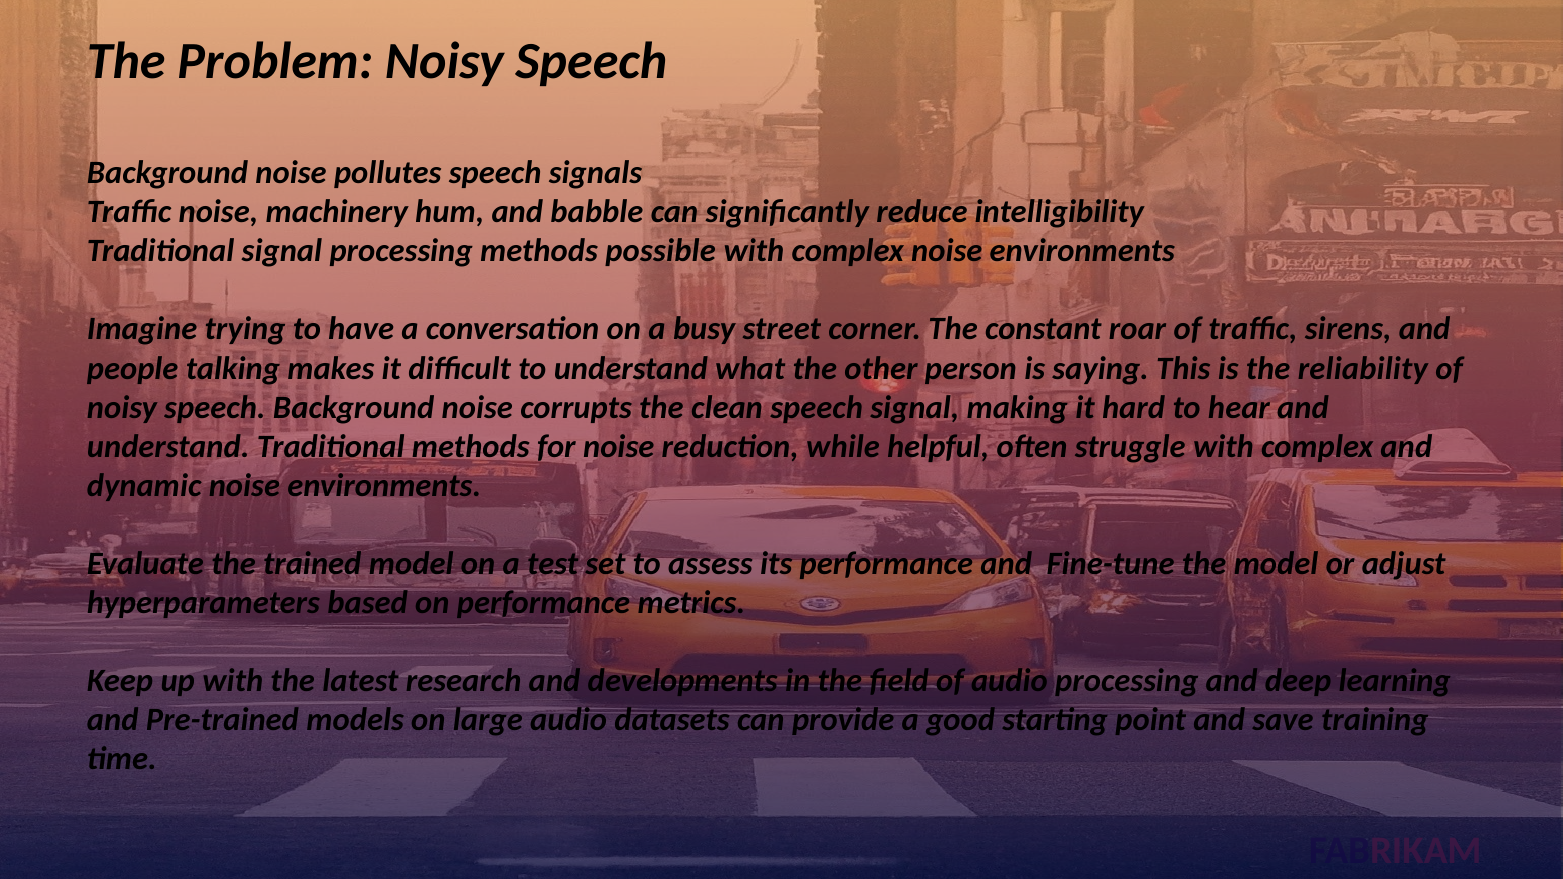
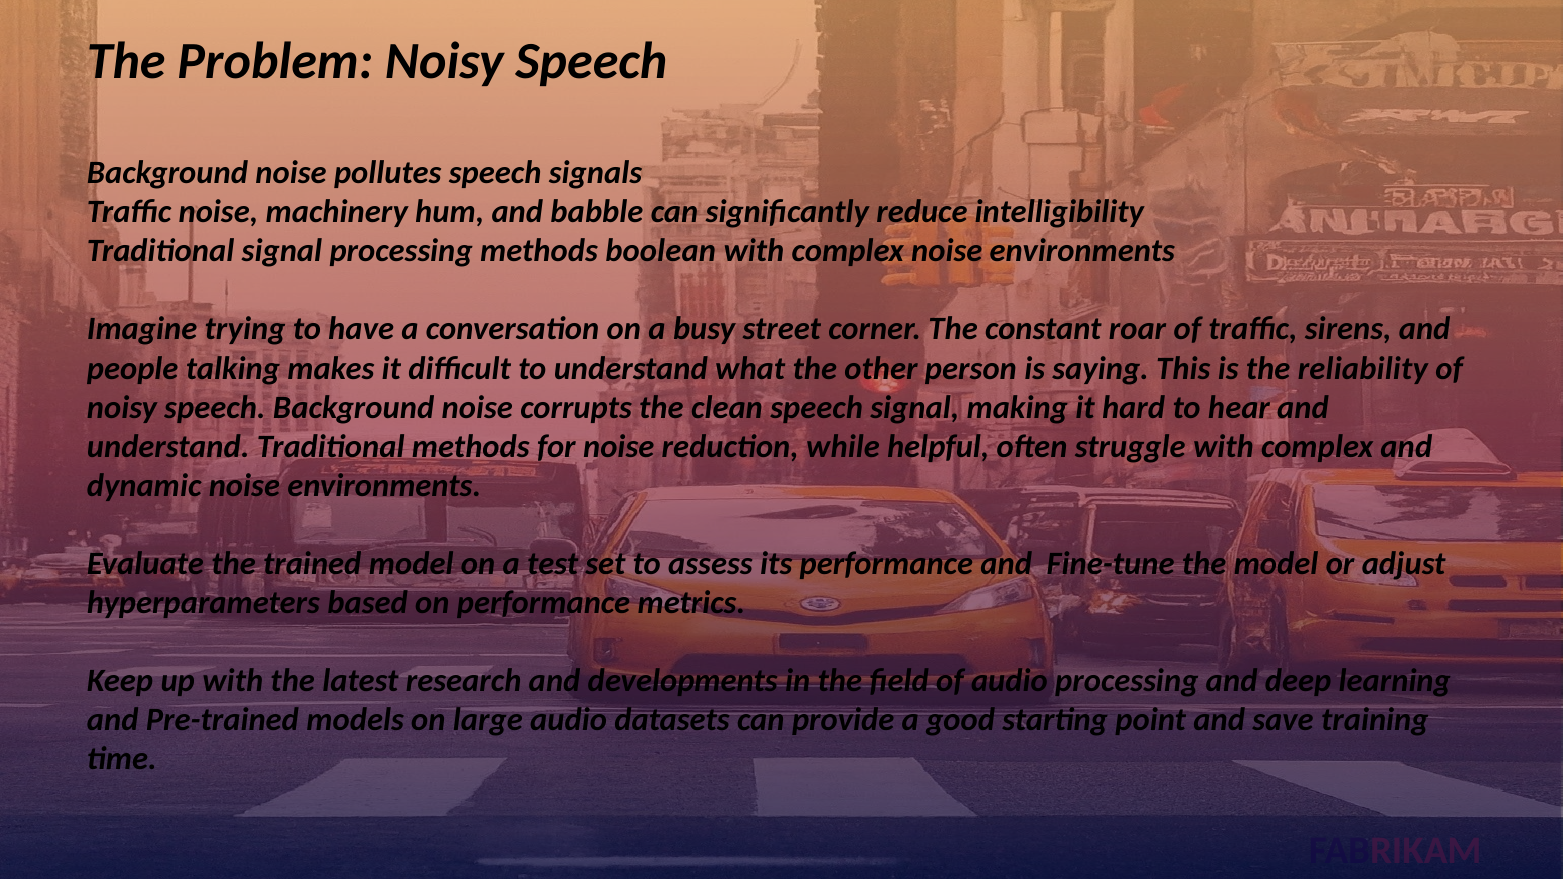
possible: possible -> boolean (661, 251)
